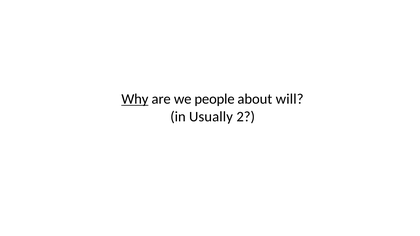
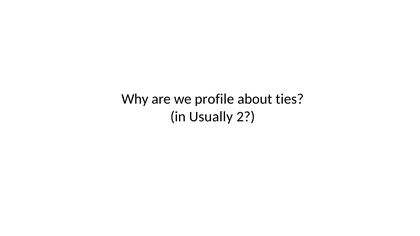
Why underline: present -> none (135, 99)
people: people -> profile (214, 99)
will: will -> ties (290, 99)
